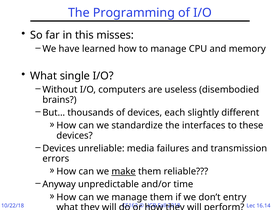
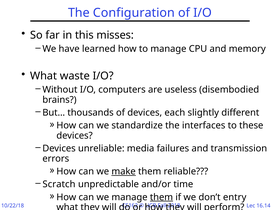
Programming: Programming -> Configuration (134, 13)
single: single -> waste (75, 76)
Anyway: Anyway -> Scratch (59, 184)
them underline: none -> present (161, 197)
